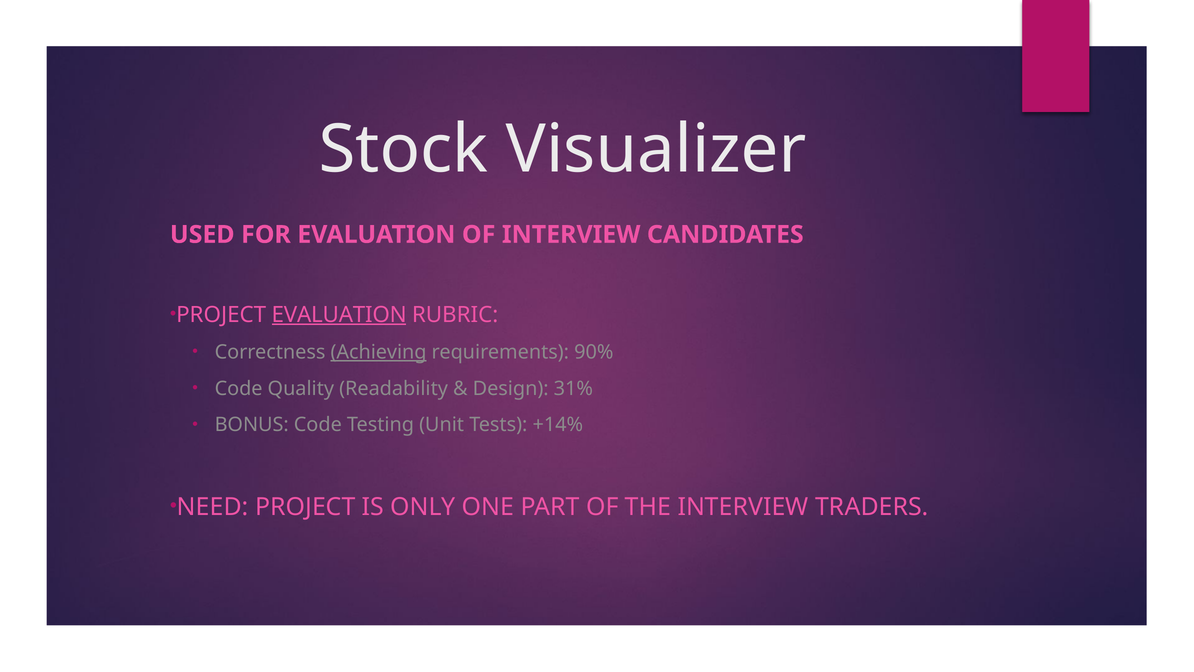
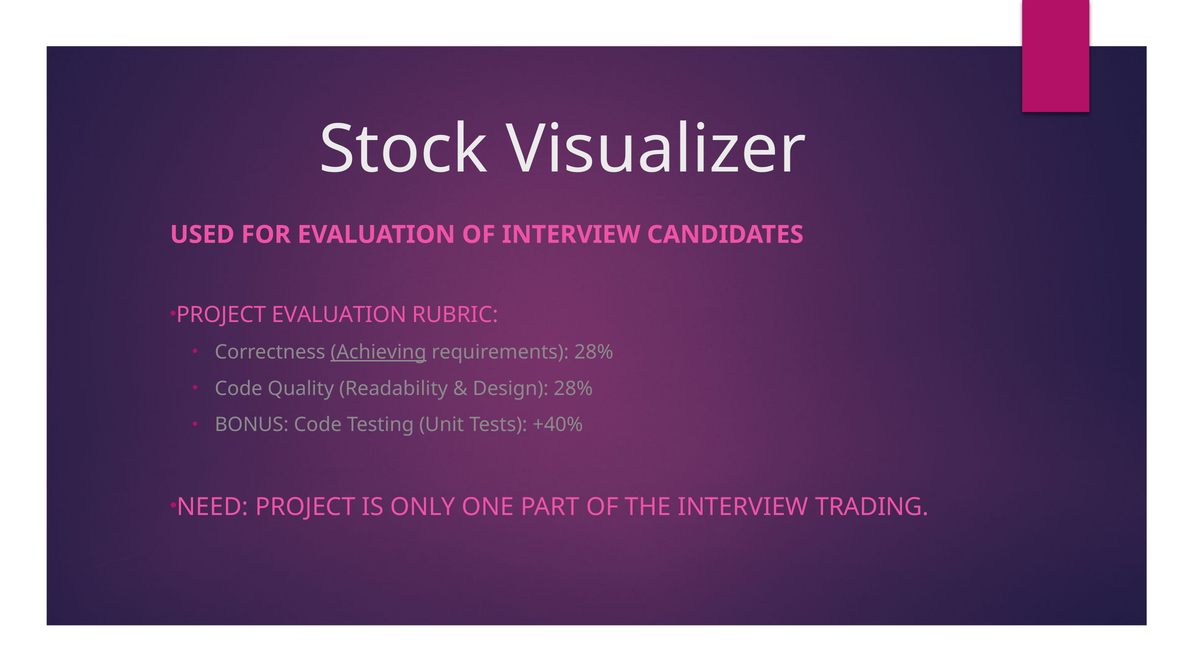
EVALUATION underline: present -> none (339, 314)
requirements 90%: 90% -> 28% (594, 352)
Design 31%: 31% -> 28% (573, 388)
+14%: +14% -> +40% (558, 425)
TRADERS: TRADERS -> TRADING (872, 507)
